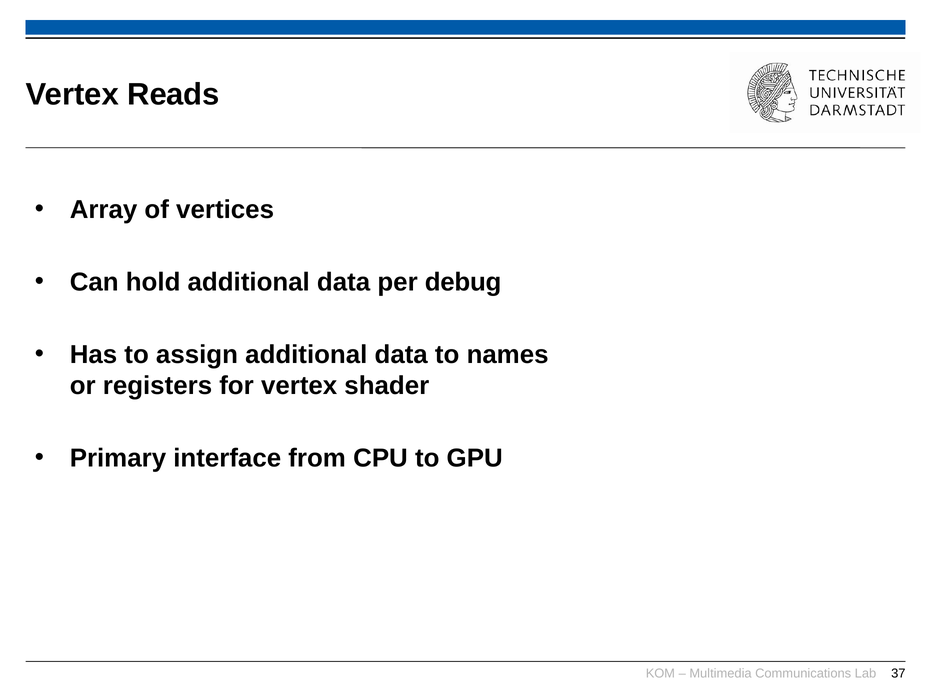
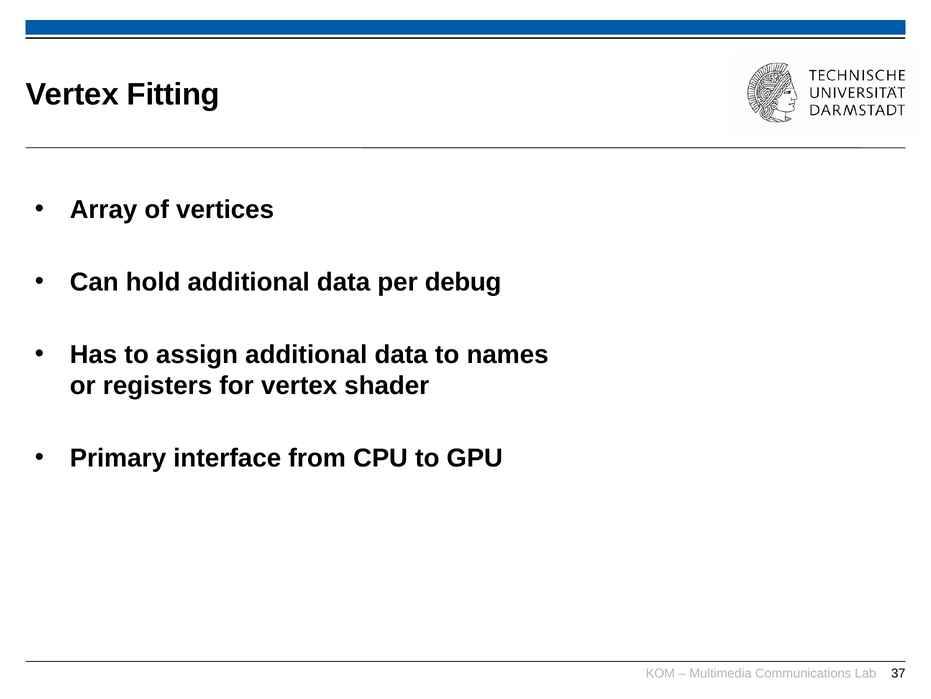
Reads: Reads -> Fitting (173, 95)
